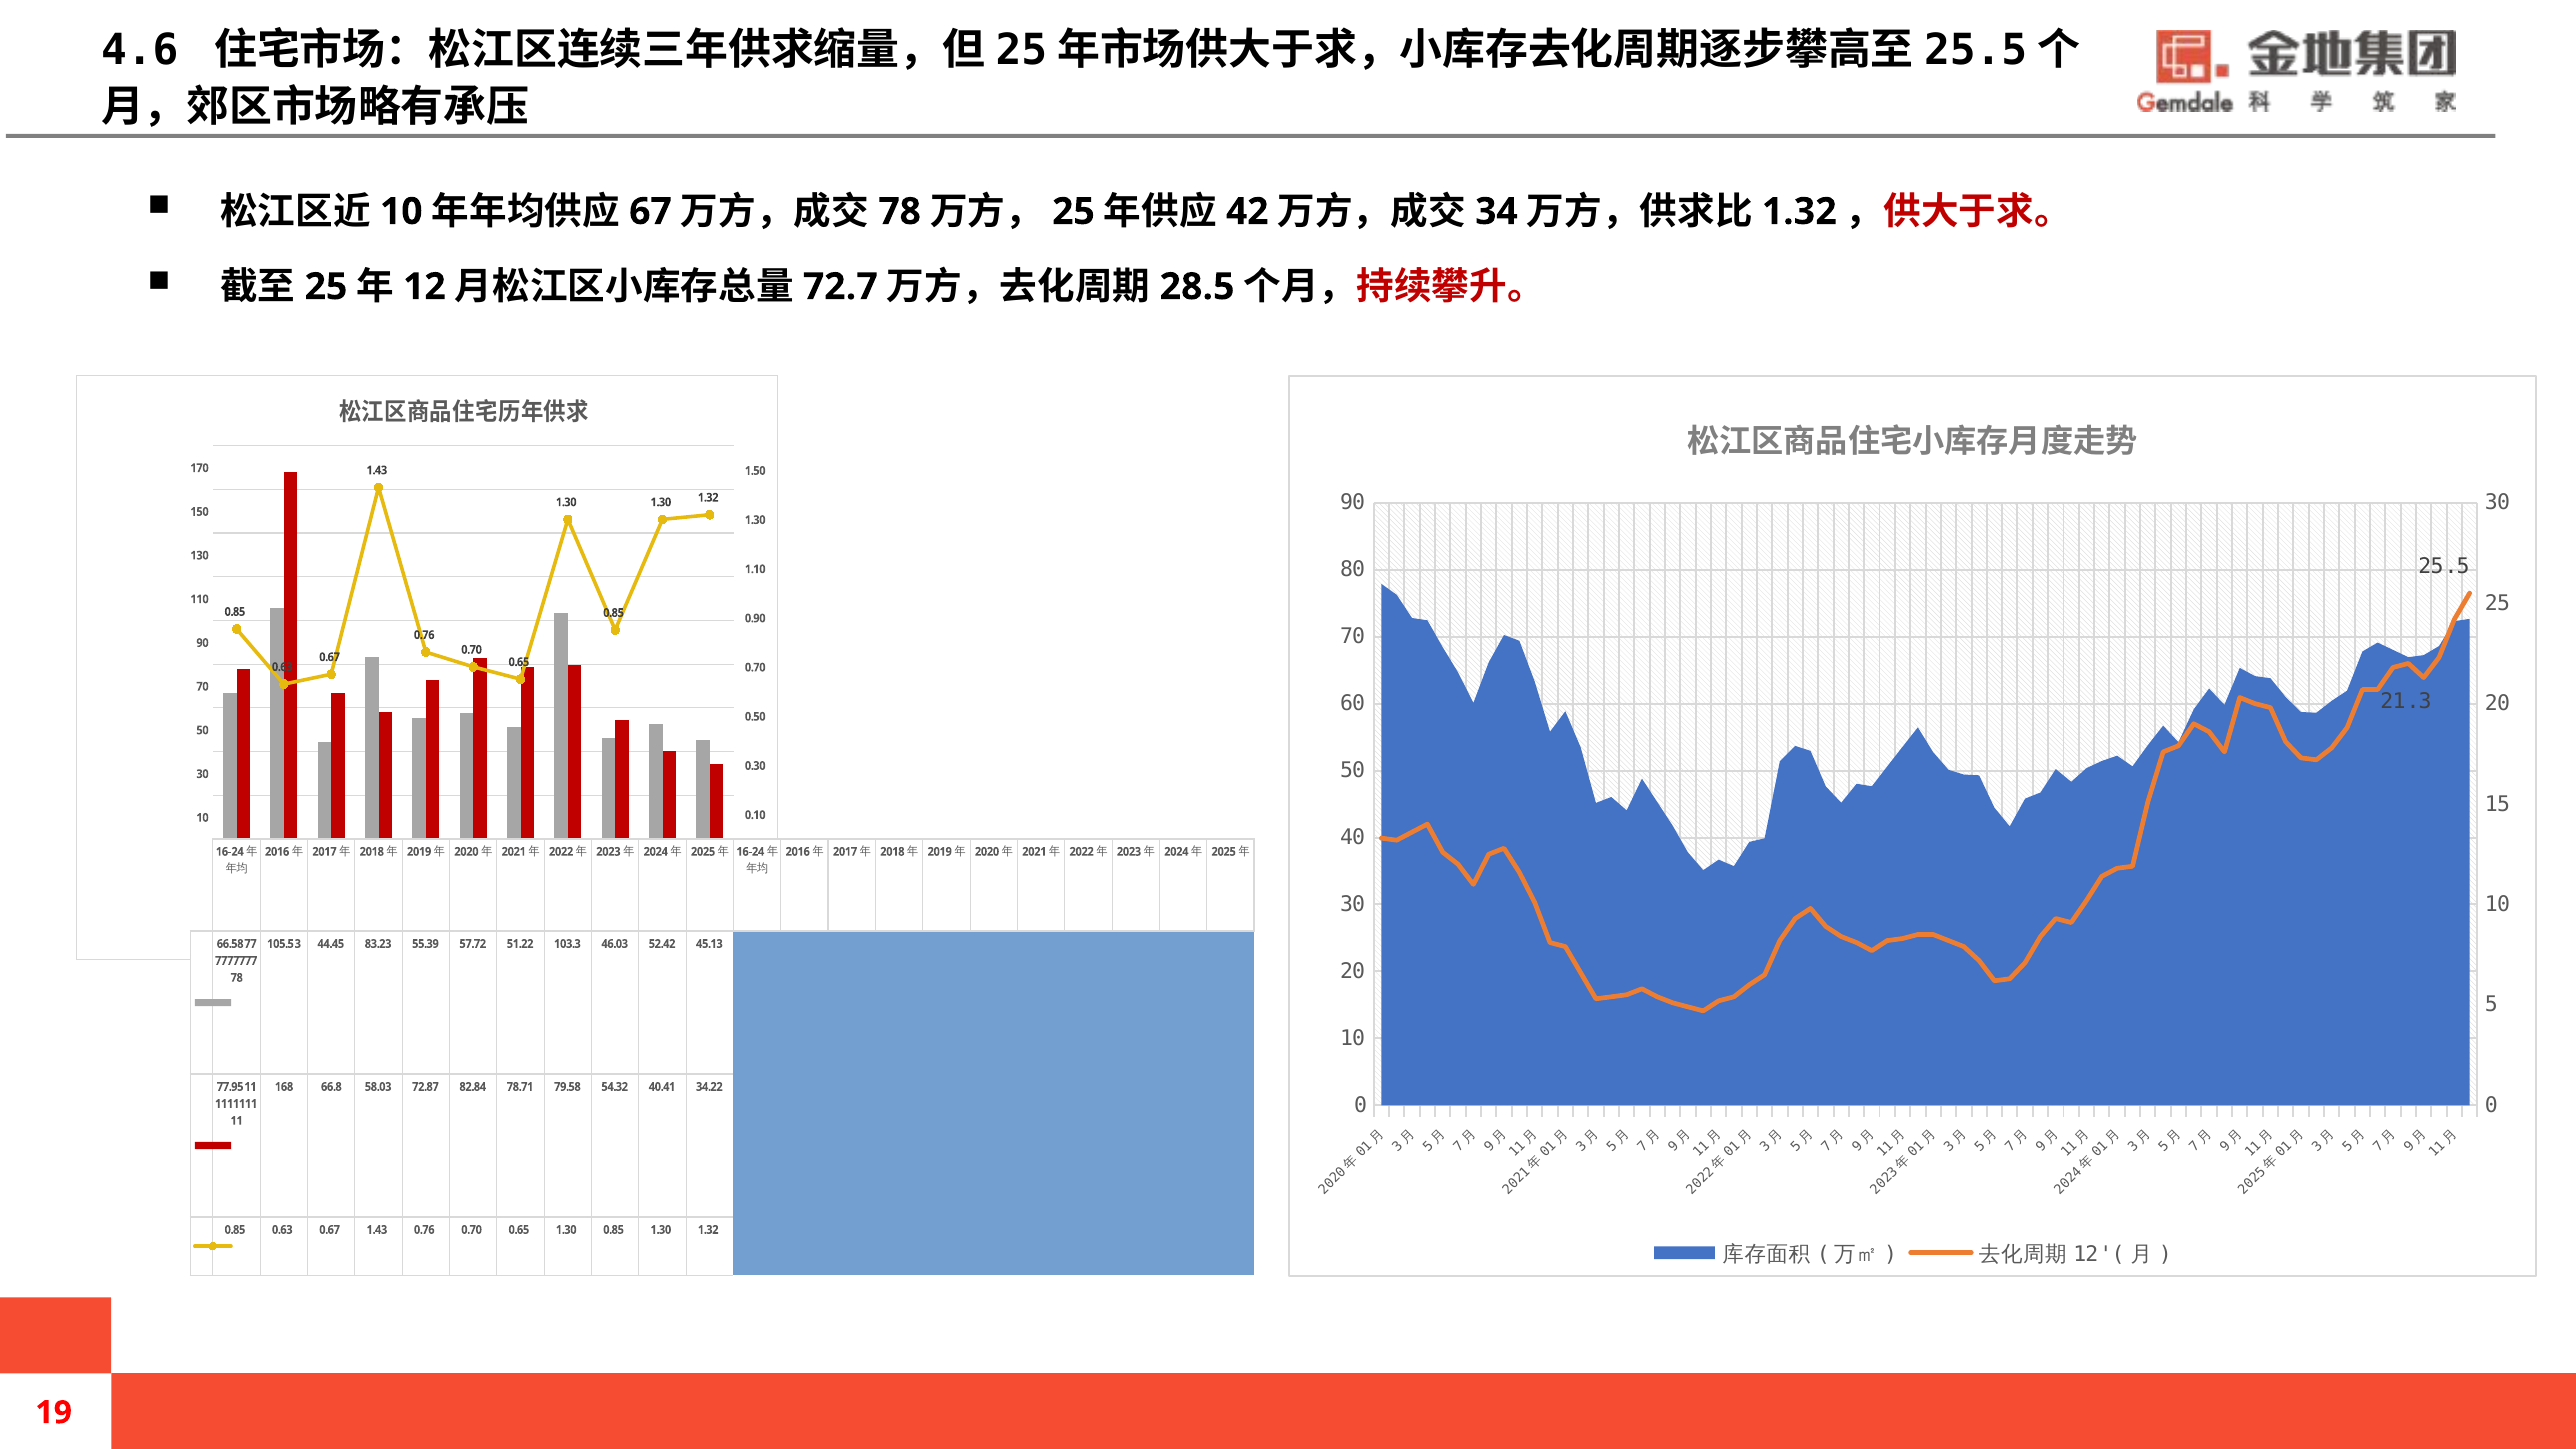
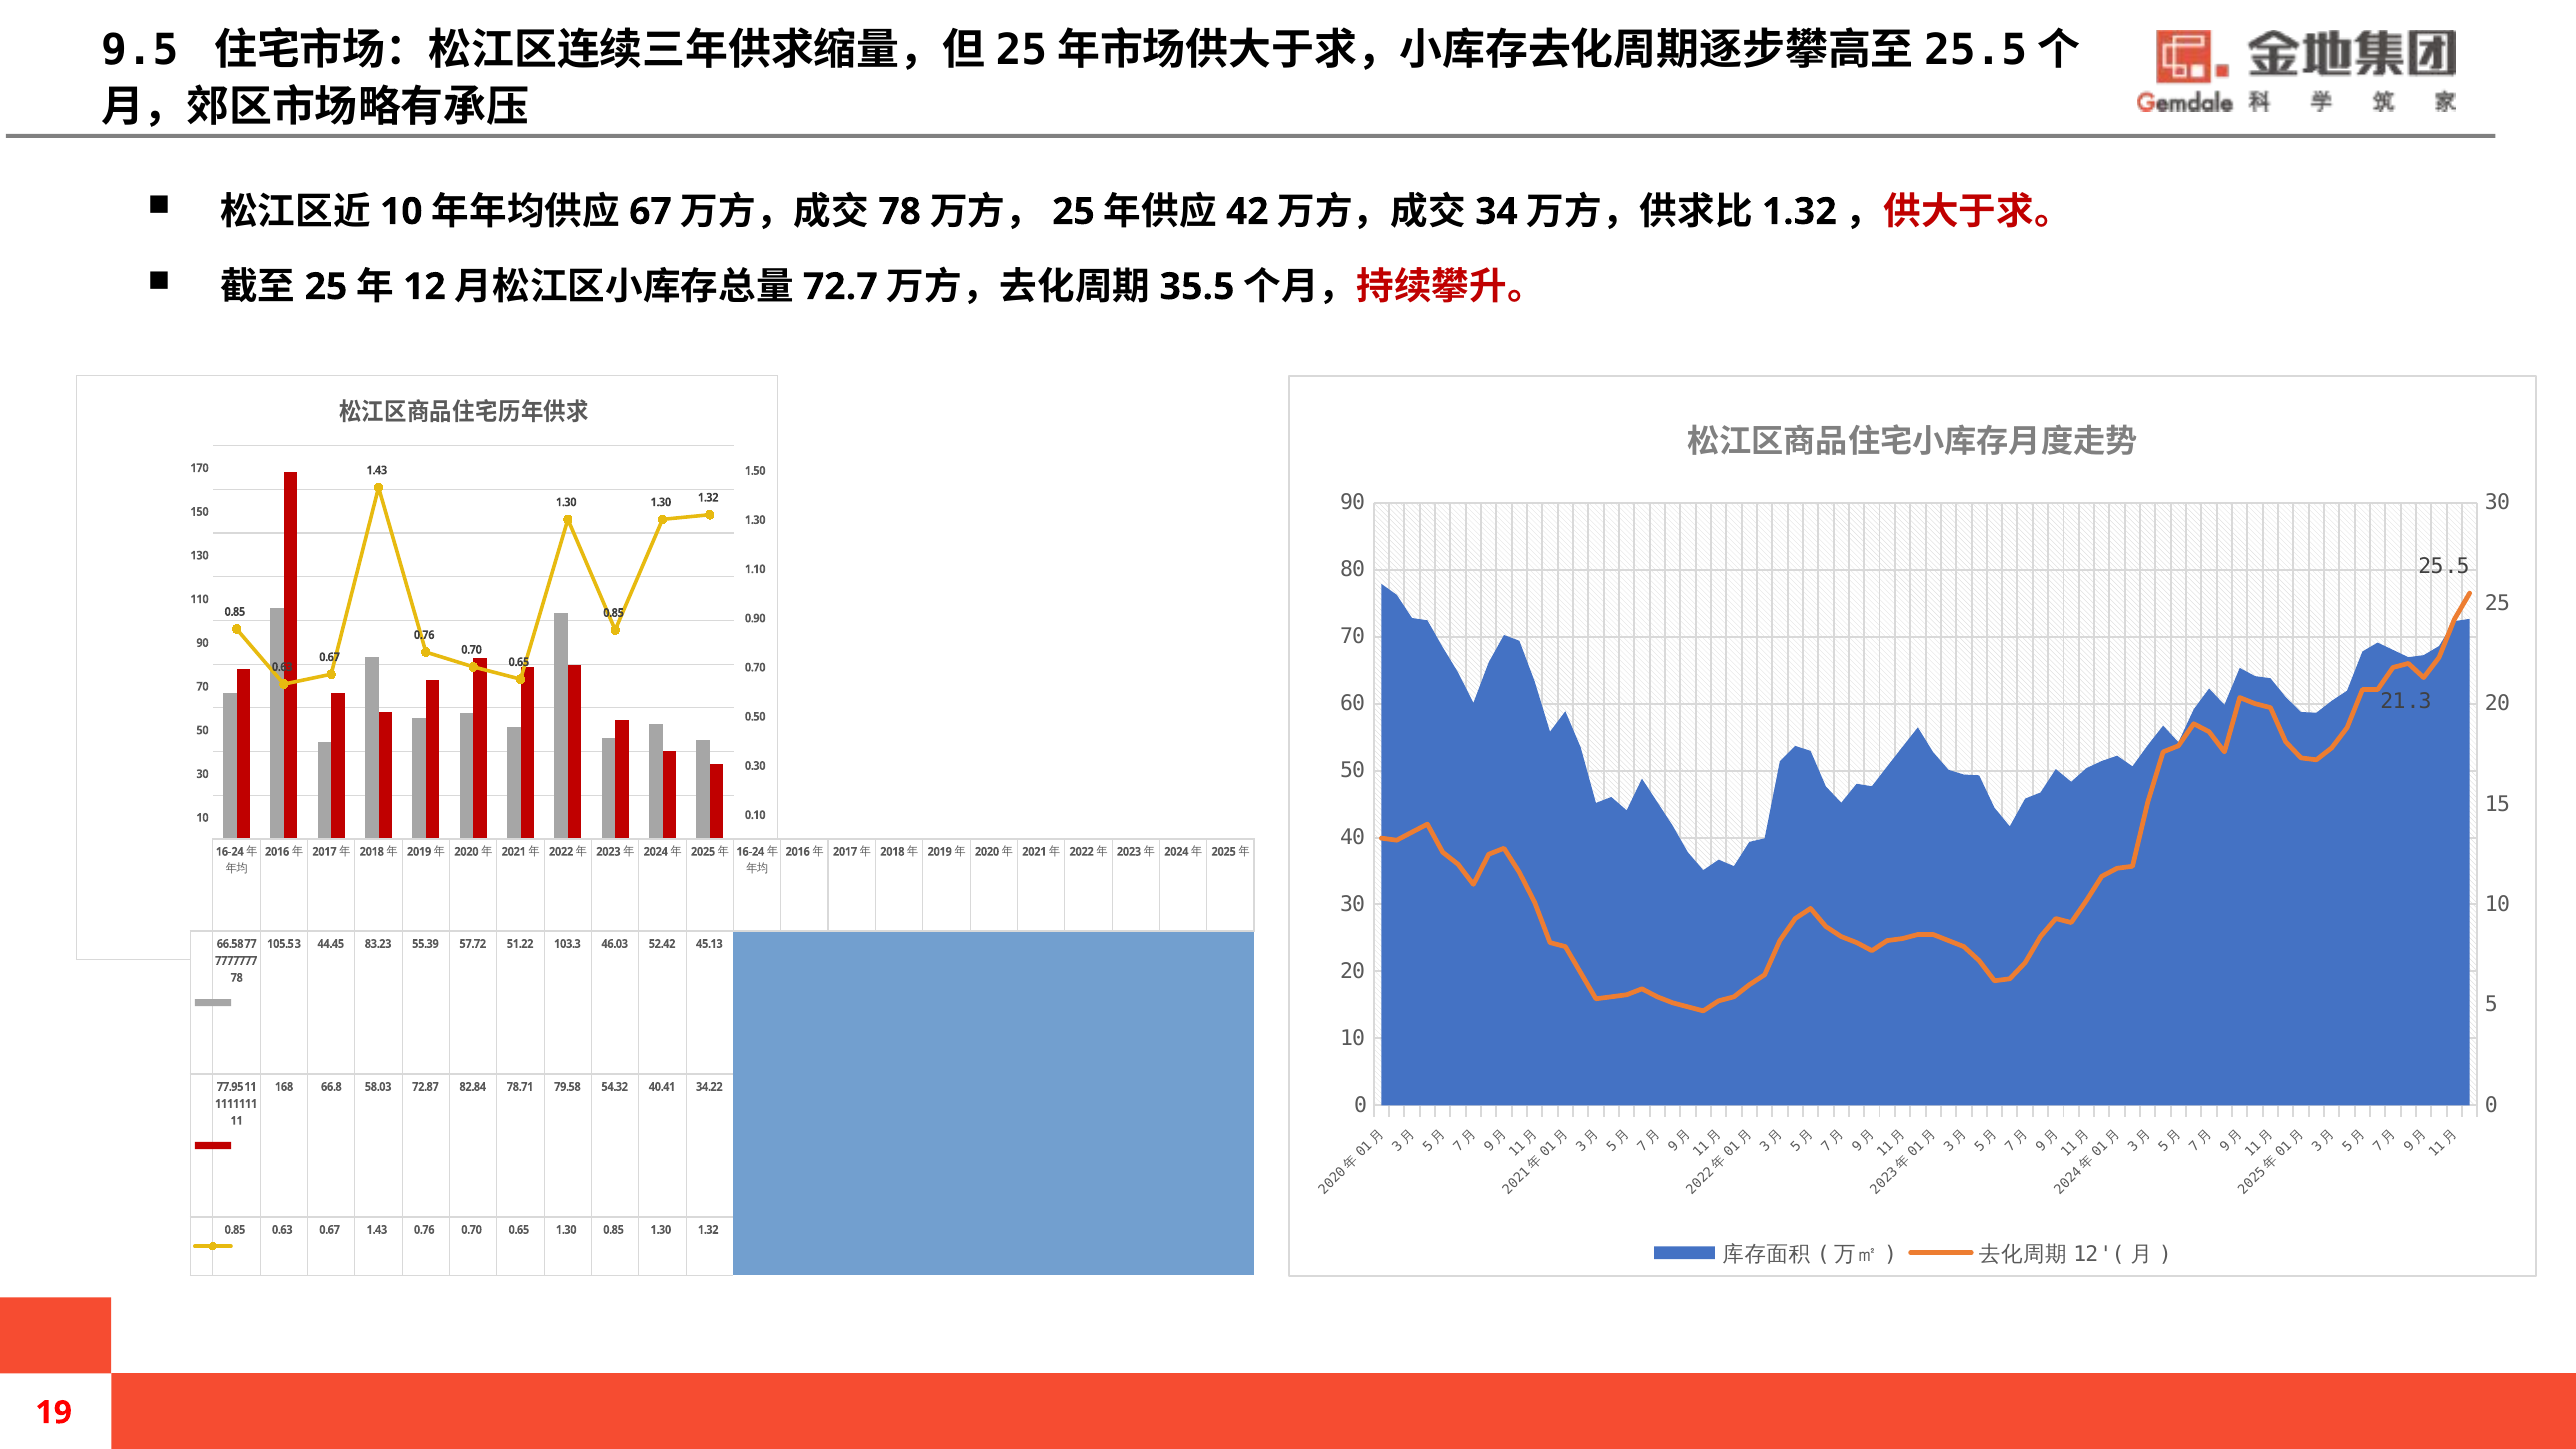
4.6: 4.6 -> 9.5 (140, 51)
28.5: 28.5 -> 35.5 (1197, 287)
